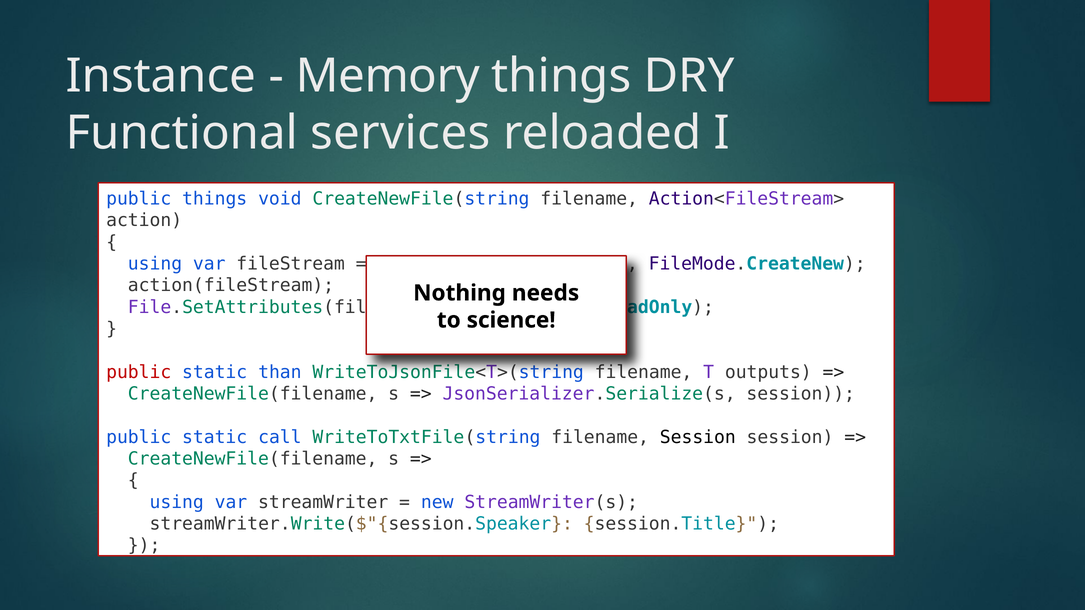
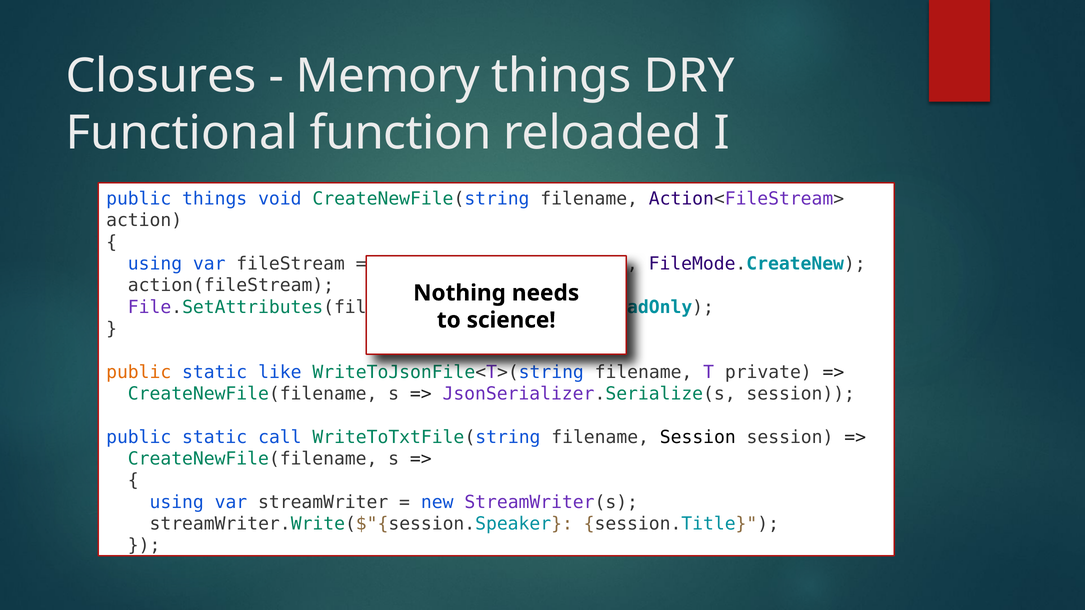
Instance: Instance -> Closures (161, 76)
services: services -> function (401, 133)
public colour: red -> orange (139, 372)
than: than -> like (280, 372)
outputs: outputs -> private (768, 372)
